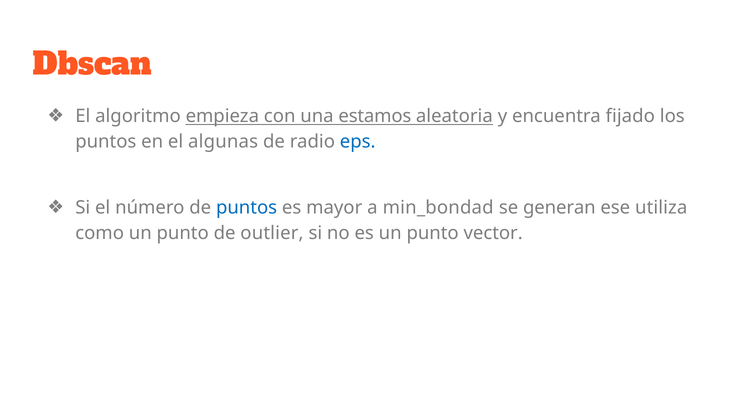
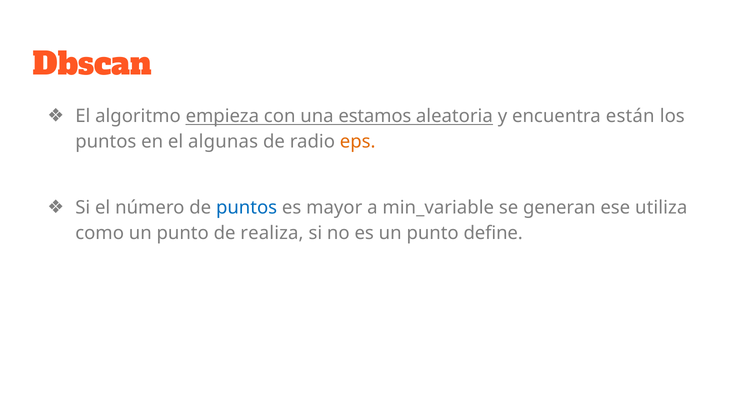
fijado: fijado -> están (630, 116)
eps colour: blue -> orange (358, 142)
min_bondad: min_bondad -> min_variable (438, 207)
outlier: outlier -> realiza (272, 233)
vector: vector -> define (493, 233)
